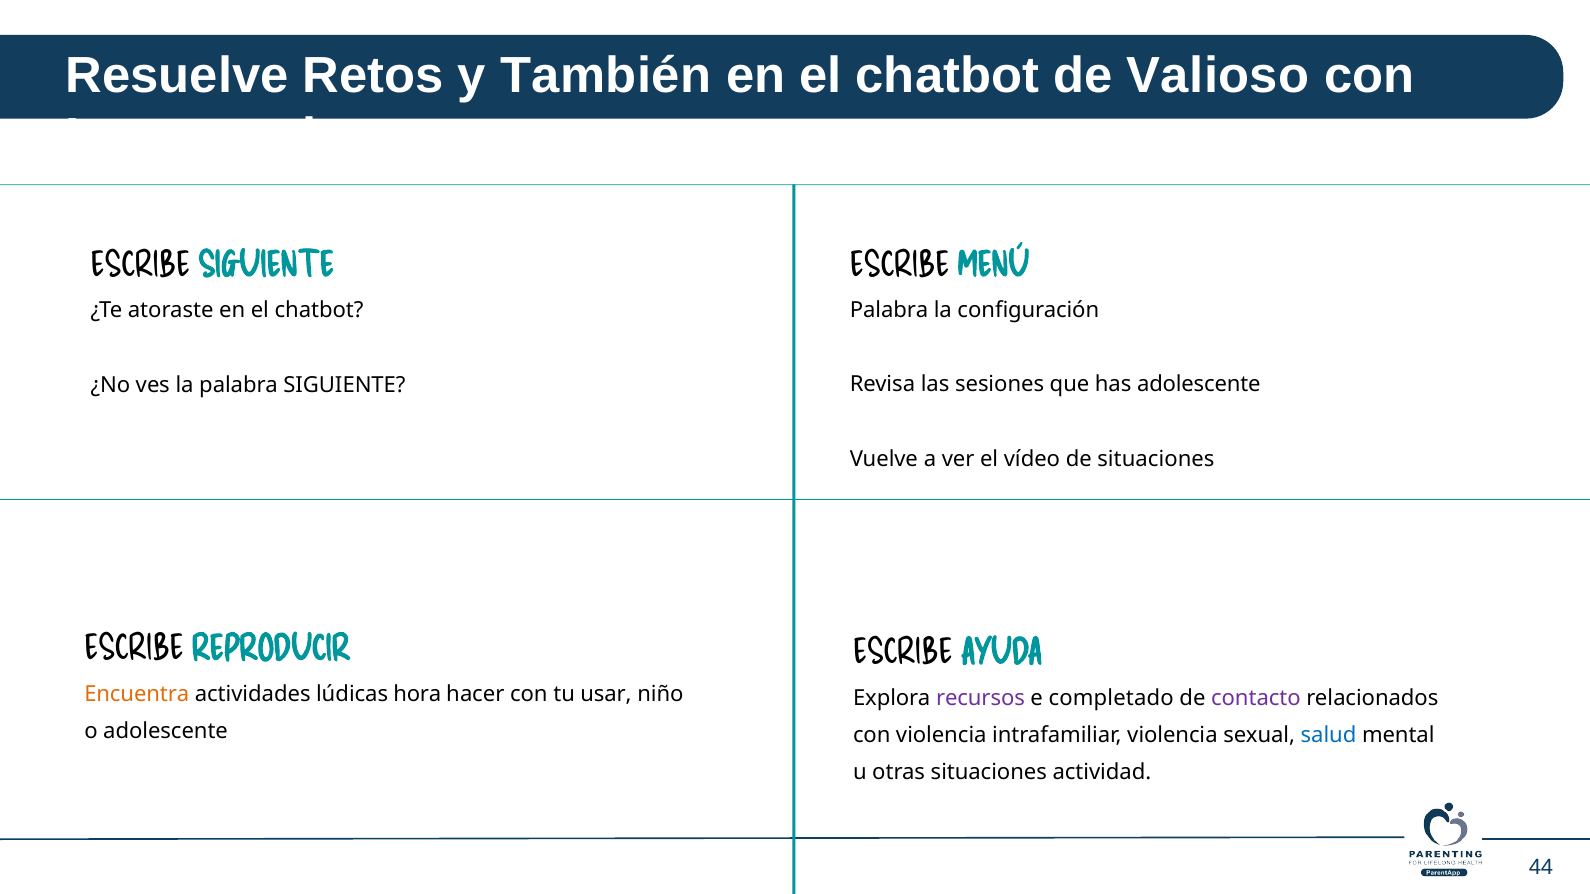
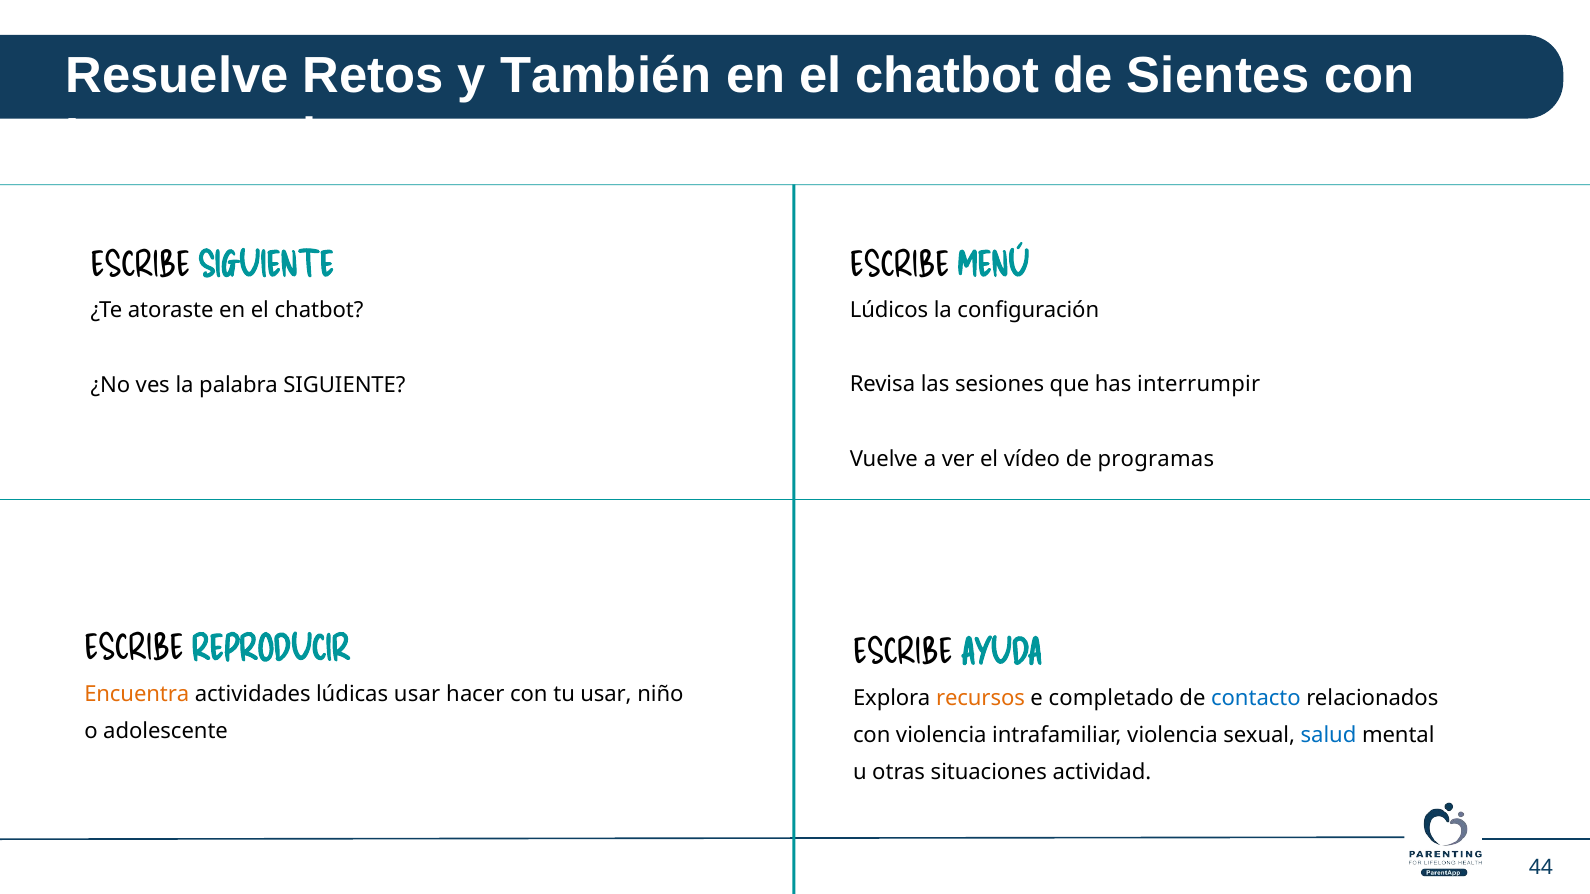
Valioso: Valioso -> Sientes (1218, 76)
Palabra: Palabra -> Lúdicos (889, 311)
has adolescente: adolescente -> interrumpir (1199, 385)
de situaciones: situaciones -> programas (1156, 459)
lúdicas hora: hora -> usar (417, 694)
recursos colour: purple -> orange (980, 698)
contacto colour: purple -> blue (1256, 698)
